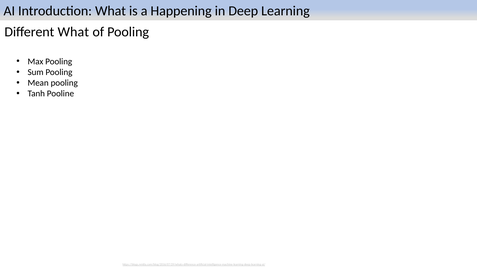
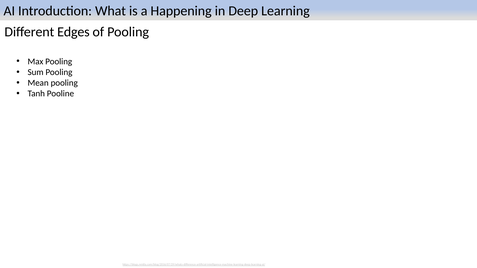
Different What: What -> Edges (73, 32)
